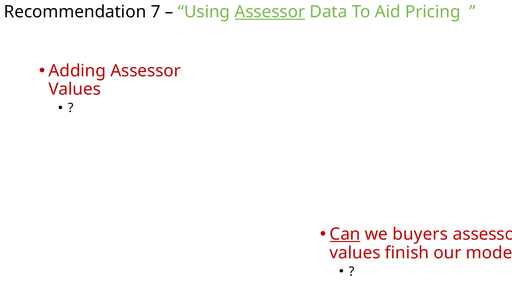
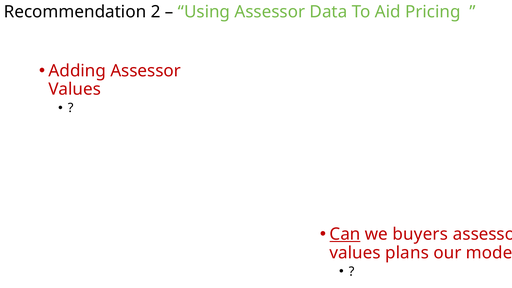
7: 7 -> 2 (156, 12)
Assessor underline: present -> none (270, 12)
finish: finish -> plans (407, 253)
